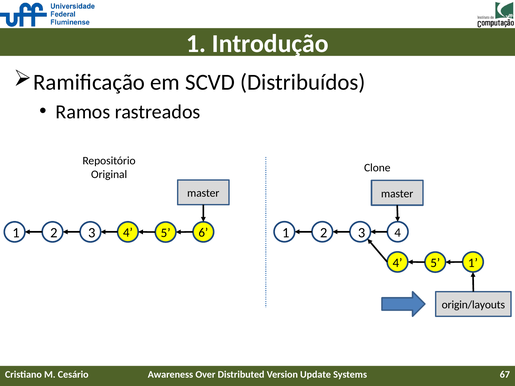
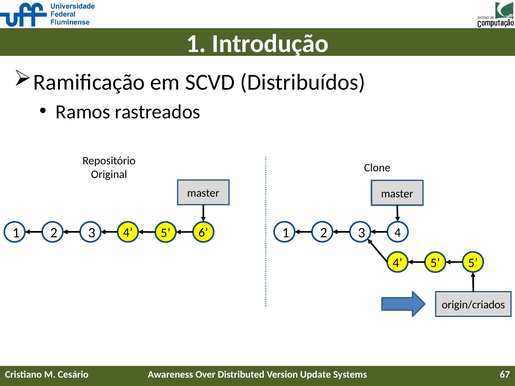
5 1: 1 -> 5 (473, 263)
origin/layouts: origin/layouts -> origin/criados (473, 305)
